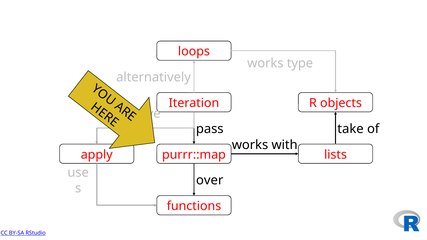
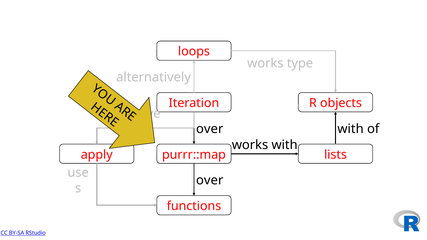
pass: pass -> over (210, 129)
take: take -> with (351, 129)
